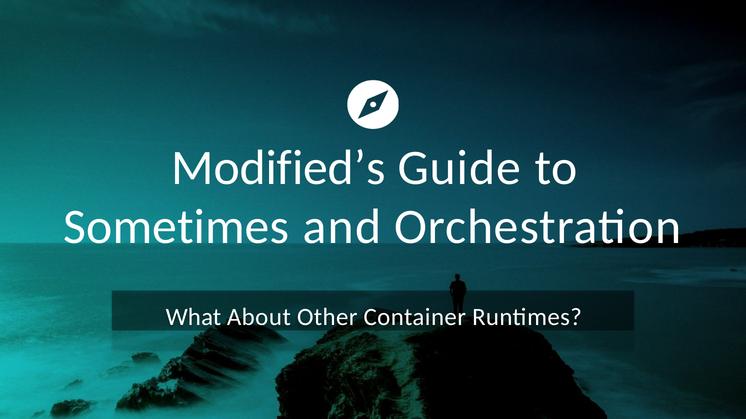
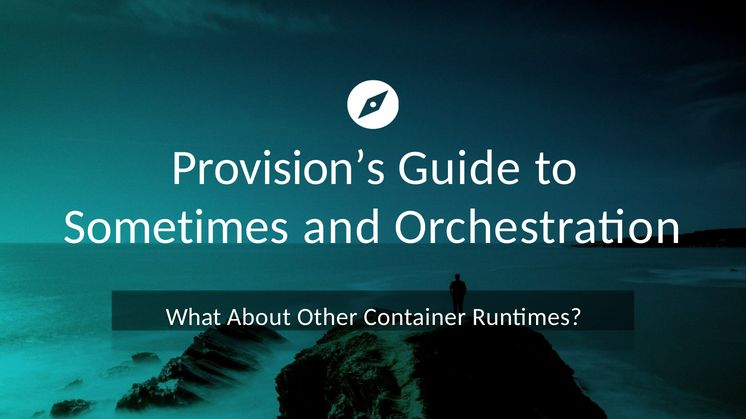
Modified’s: Modified’s -> Provision’s (279, 168)
